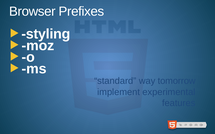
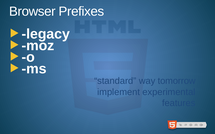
styling: styling -> legacy (46, 34)
